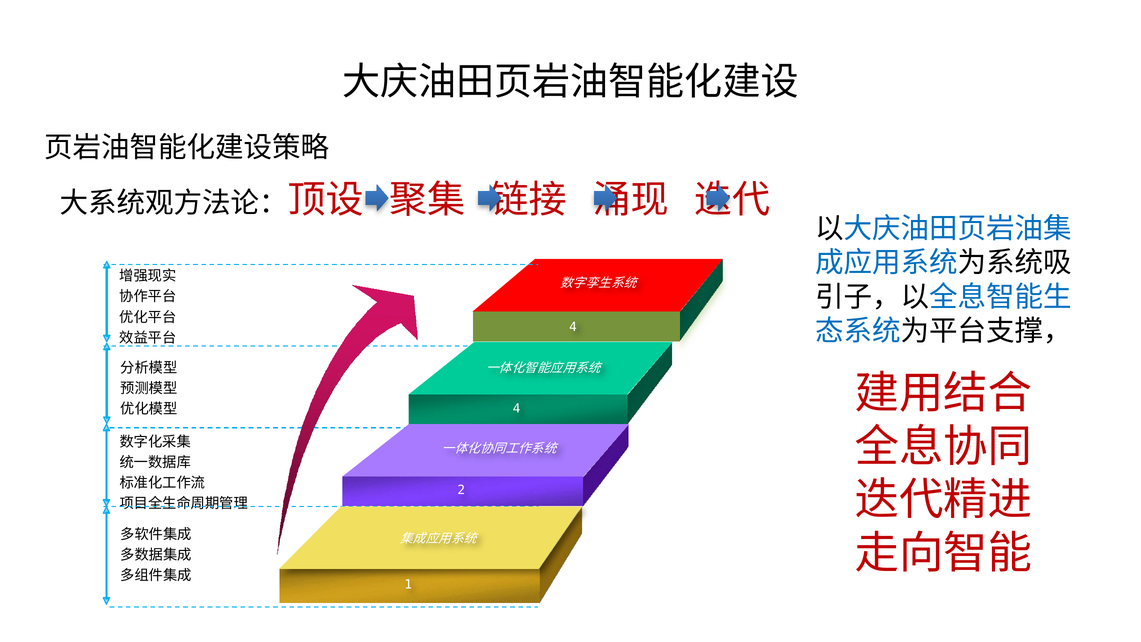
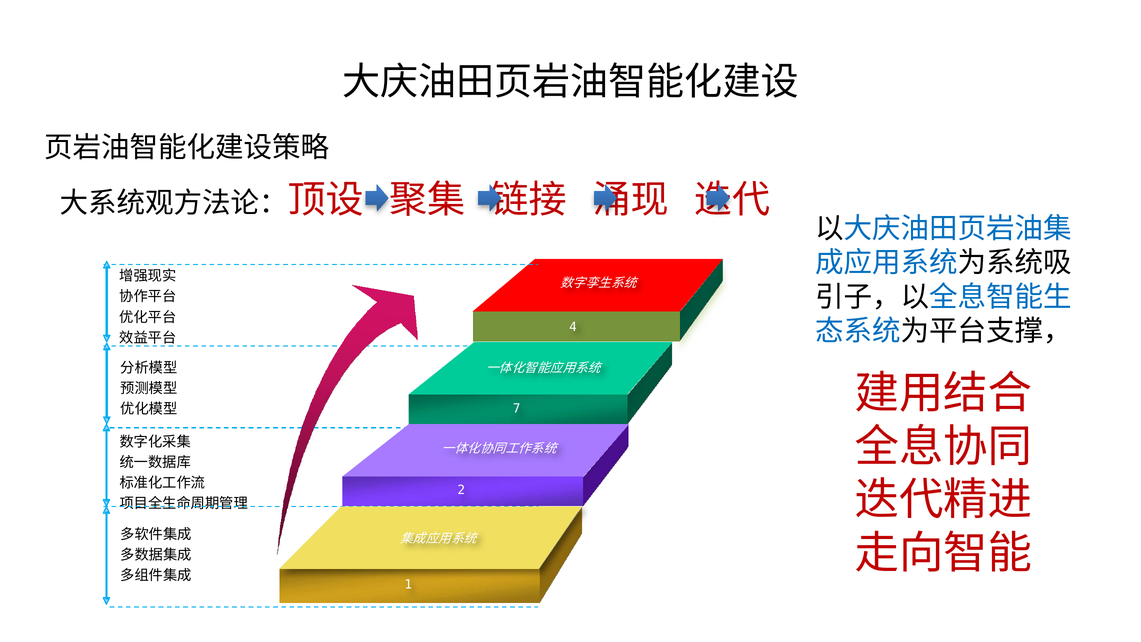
4: 4 -> 7 (517, 408)
